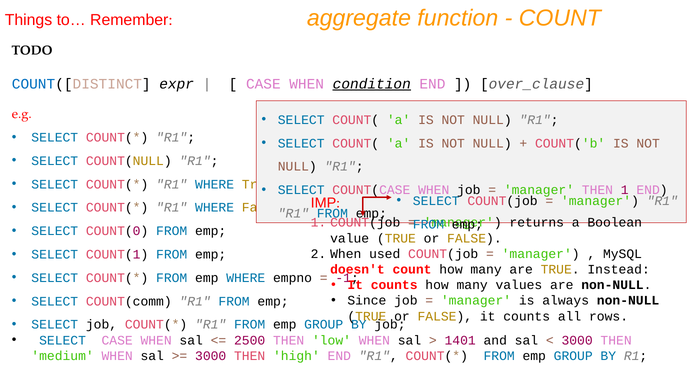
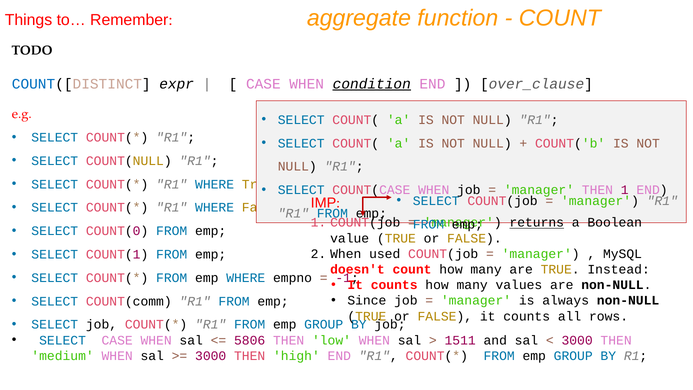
returns underline: none -> present (537, 223)
2500: 2500 -> 5806 (250, 340)
1401: 1401 -> 1511 (460, 340)
